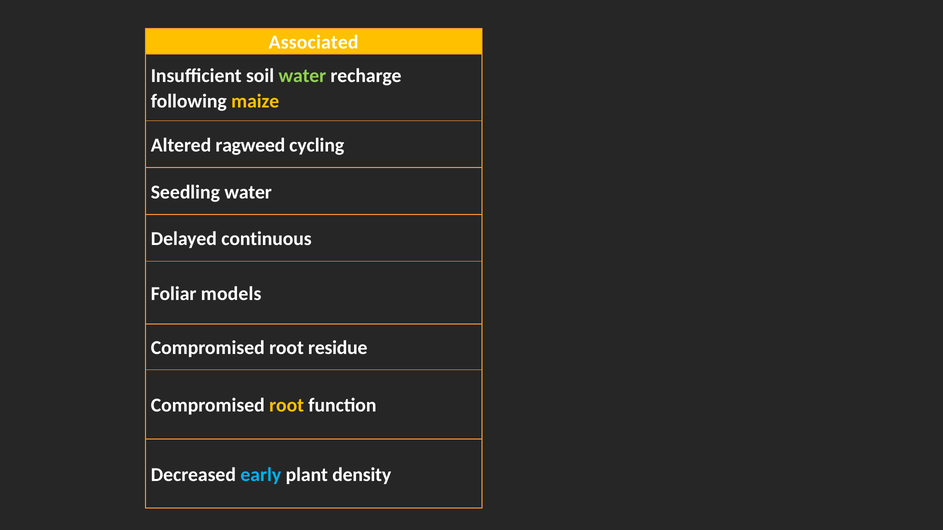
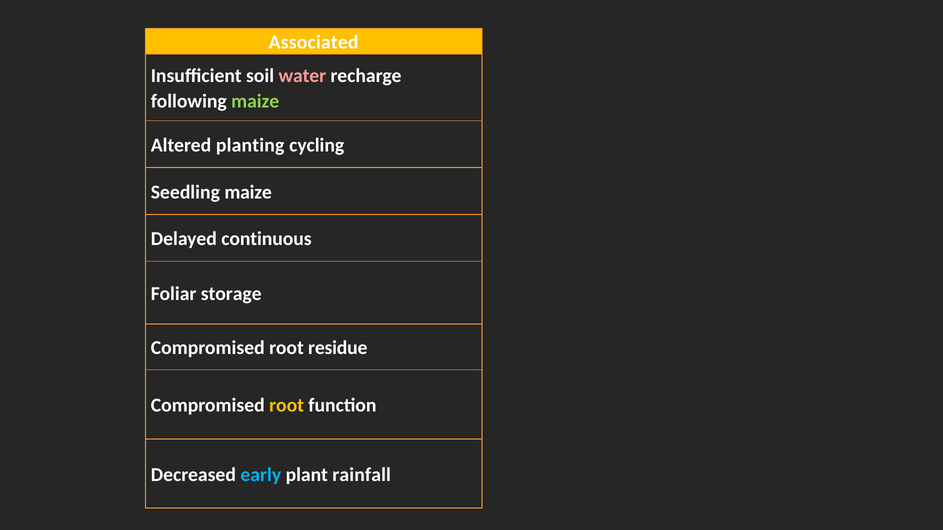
water colour: light green -> pink (302, 76)
maize colour: yellow -> light green (255, 101)
ragweed: ragweed -> planting (250, 145)
Seedling water: water -> maize (248, 192)
models: models -> storage (231, 294)
density: density -> rainfall (362, 475)
